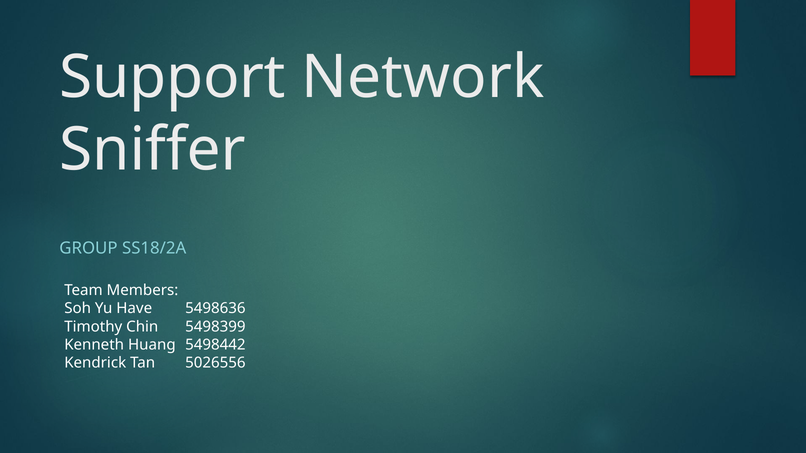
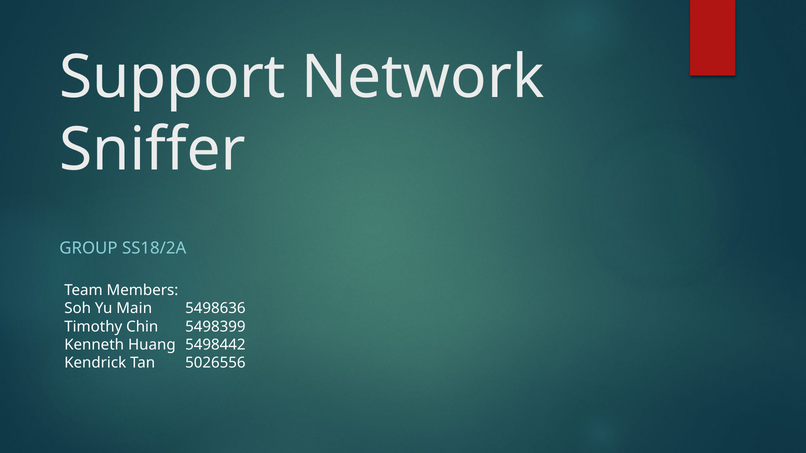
Have: Have -> Main (134, 309)
